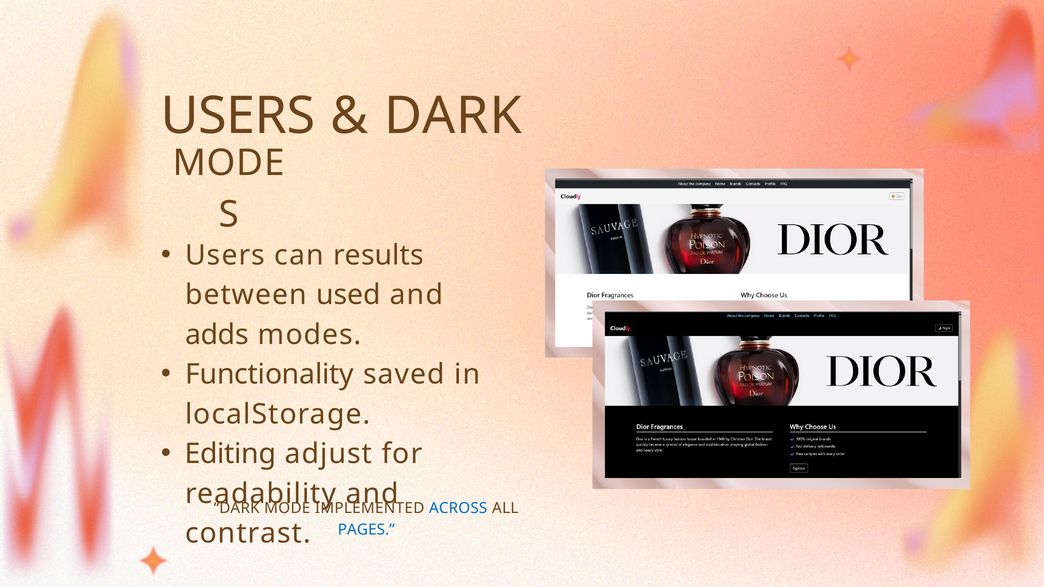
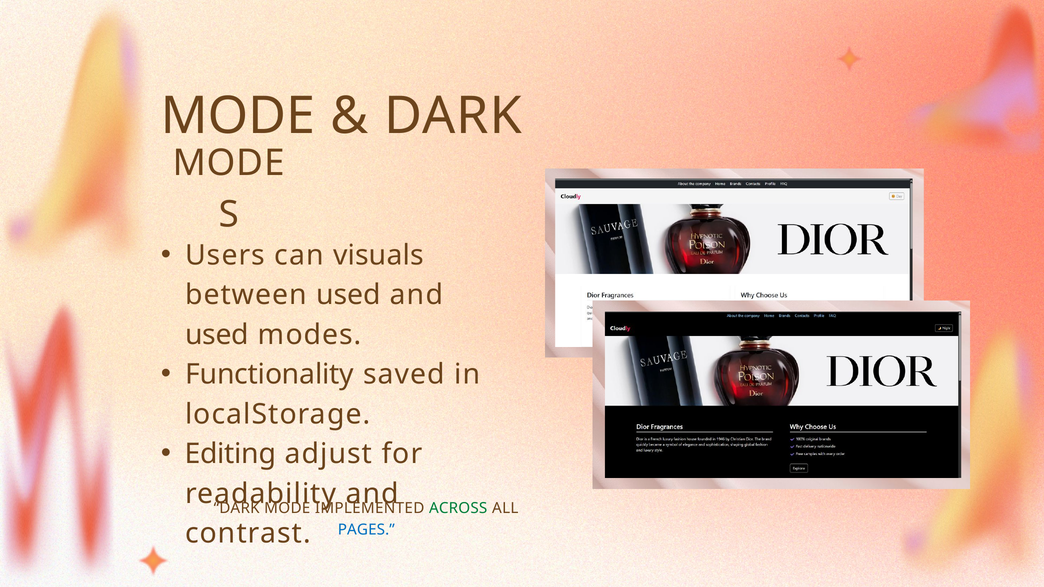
USERS: USERS -> MODE (238, 116)
results: results -> visuals (378, 255)
adds: adds -> used (217, 335)
ACROSS colour: blue -> green (458, 509)
